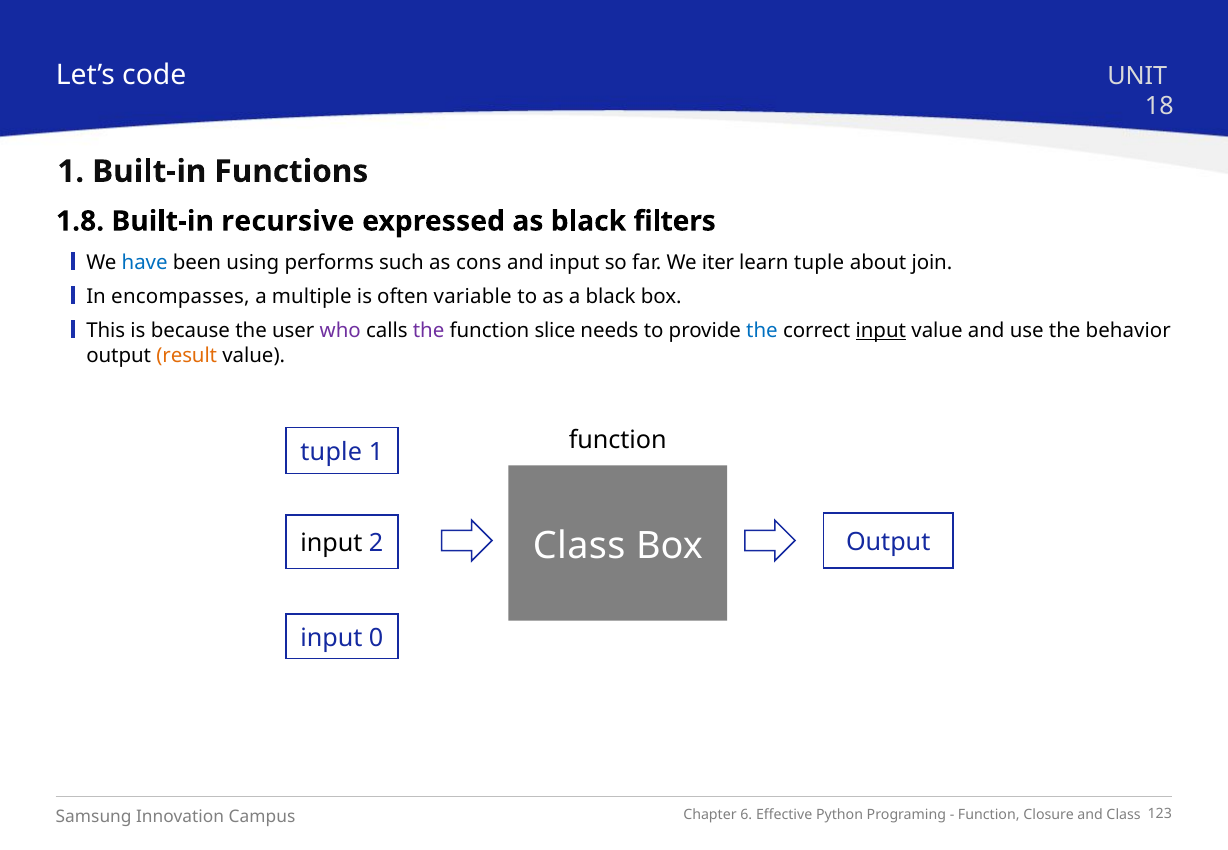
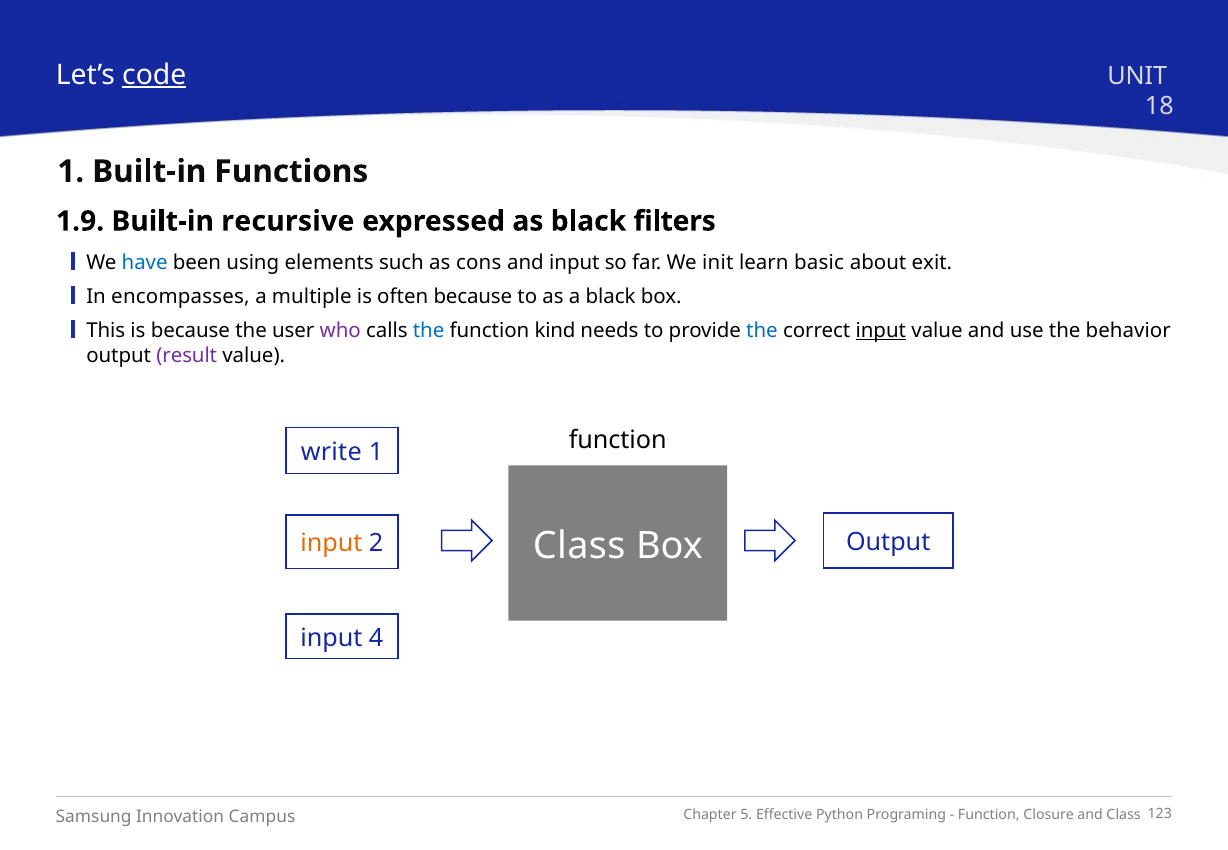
code underline: none -> present (154, 75)
1.8: 1.8 -> 1.9 (80, 221)
performs: performs -> elements (329, 263)
iter: iter -> init (718, 263)
learn tuple: tuple -> basic (819, 263)
join: join -> exit (932, 263)
often variable: variable -> because (473, 297)
the colour: purple -> blue (429, 331)
slice: slice -> kind (555, 331)
result colour: orange -> purple (187, 355)
tuple: tuple -> write (331, 452)
input colour: black -> orange (331, 544)
0: 0 -> 4 (376, 638)
6: 6 -> 5 (746, 815)
